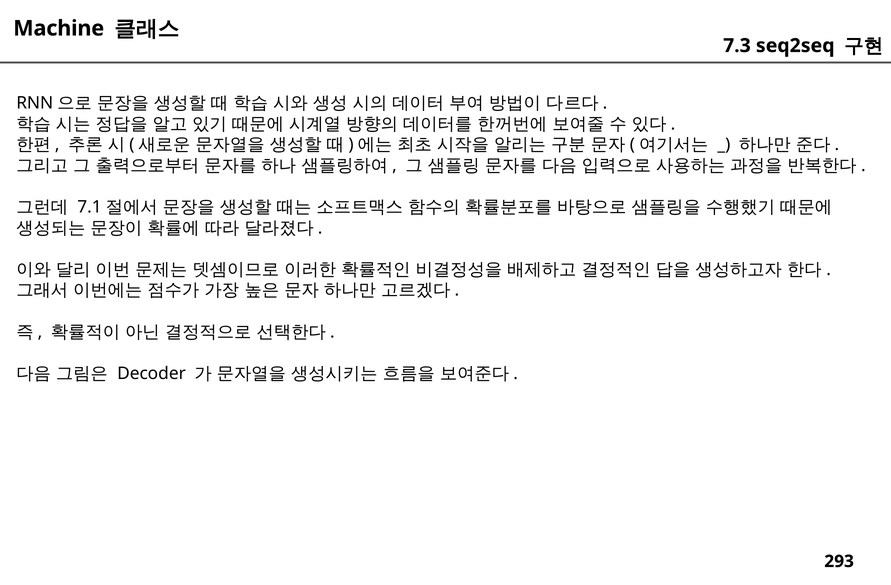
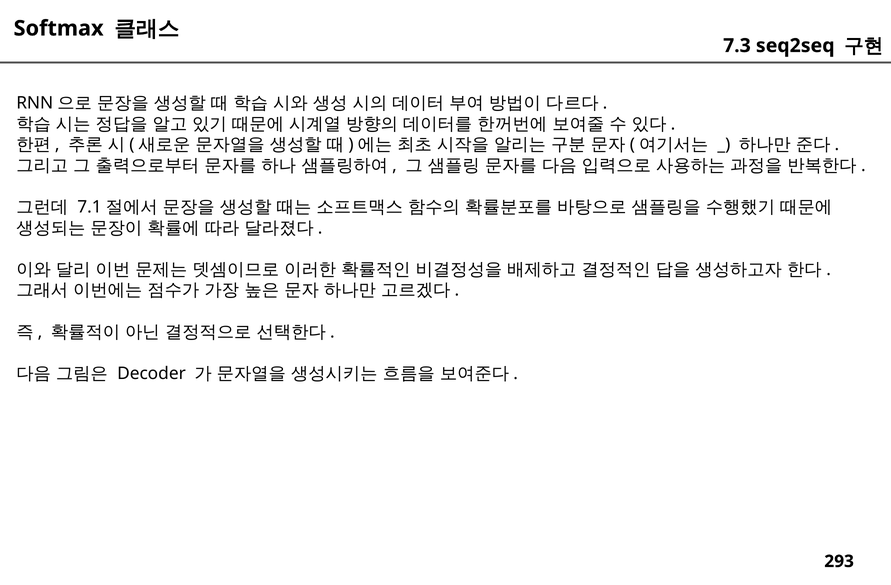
Machine: Machine -> Softmax (59, 28)
